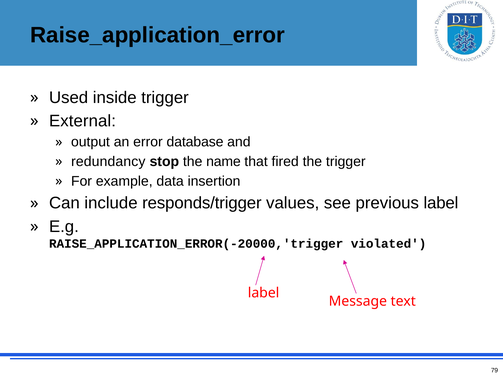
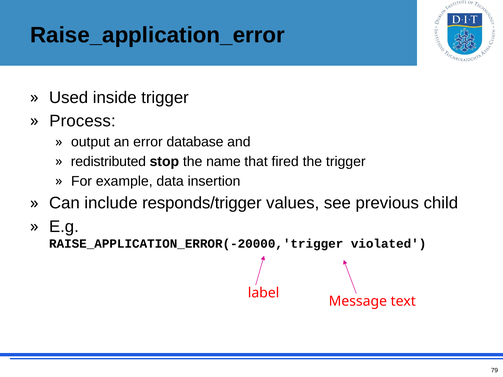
External: External -> Process (82, 121)
redundancy: redundancy -> redistributed (108, 162)
previous label: label -> child (441, 203)
